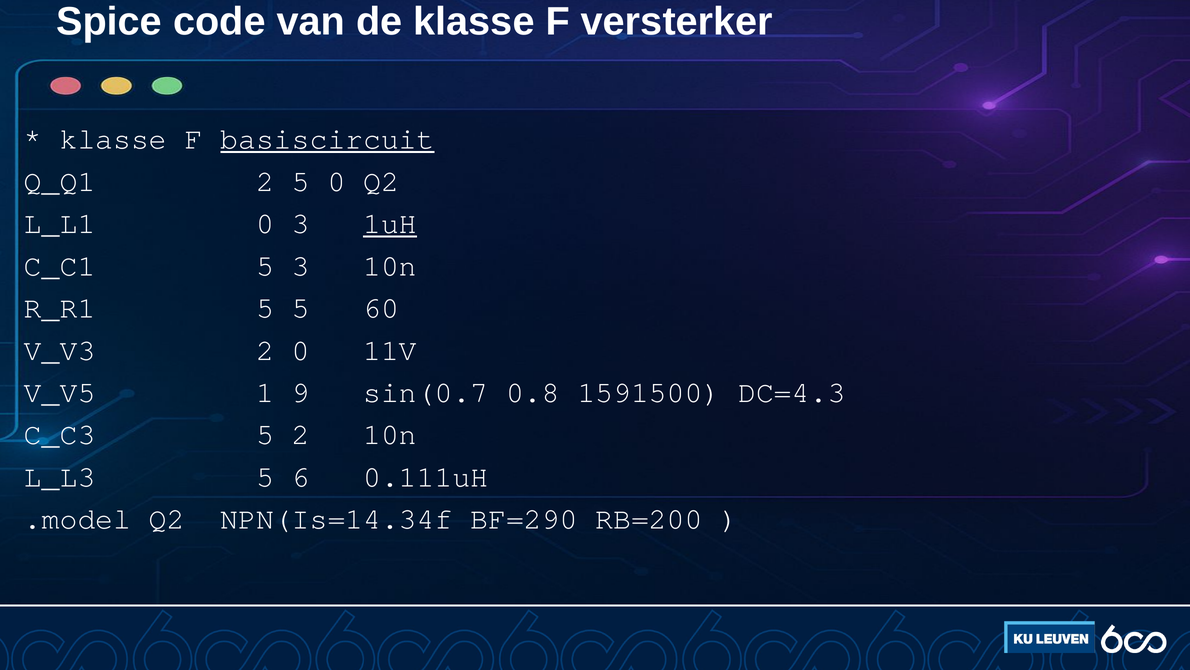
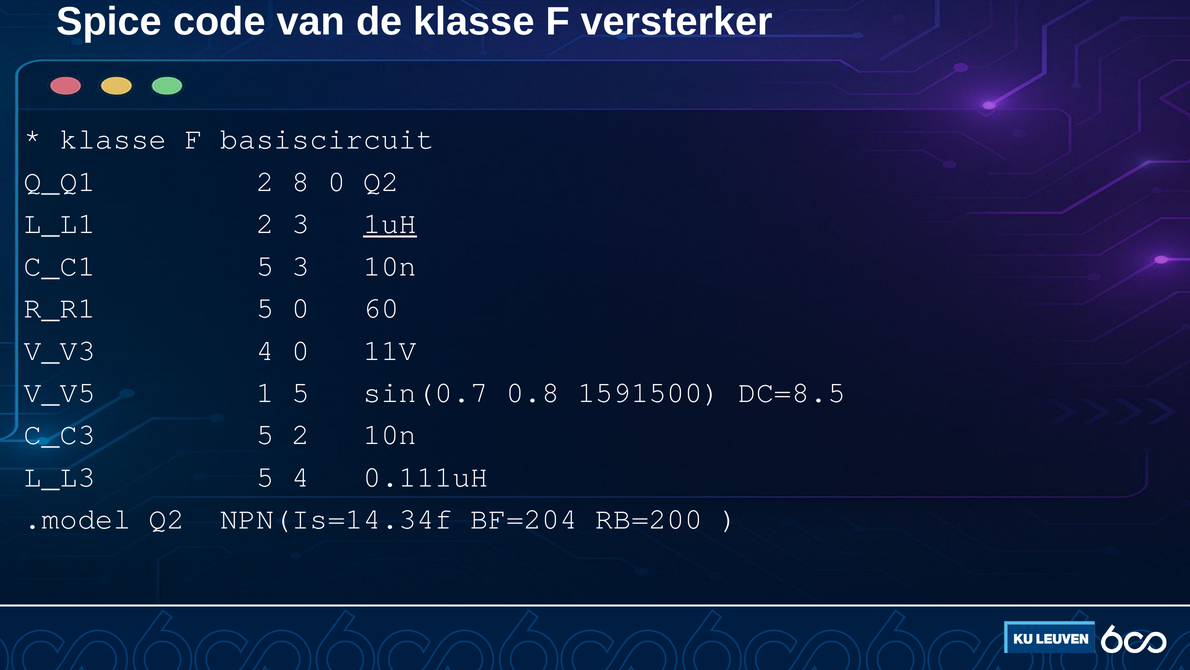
basiscircuit underline: present -> none (328, 139)
2 5: 5 -> 8 (301, 181)
L_L1 0: 0 -> 2 (265, 223)
5 5: 5 -> 0 (301, 308)
V_V3 2: 2 -> 4 (265, 350)
1 9: 9 -> 5 (301, 392)
DC=4.3: DC=4.3 -> DC=8.5 (792, 392)
5 6: 6 -> 4 (301, 476)
BF=290: BF=290 -> BF=204 (524, 519)
